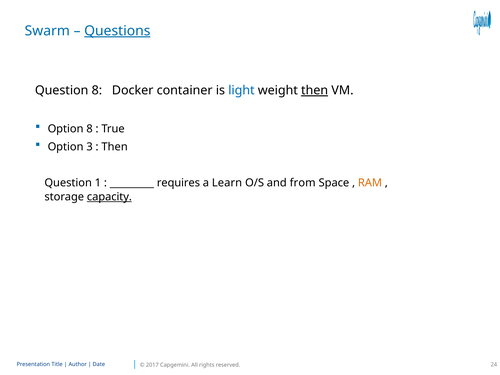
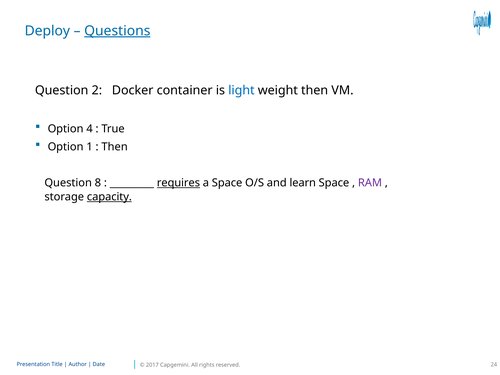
Swarm: Swarm -> Deploy (47, 31)
Question 8: 8 -> 2 (97, 90)
then underline: present -> none (315, 90)
Option 8: 8 -> 4 (90, 129)
3: 3 -> 1 (90, 147)
1: 1 -> 8 (98, 183)
requires underline: none -> present (178, 183)
a Learn: Learn -> Space (227, 183)
from: from -> learn (303, 183)
RAM colour: orange -> purple (370, 183)
